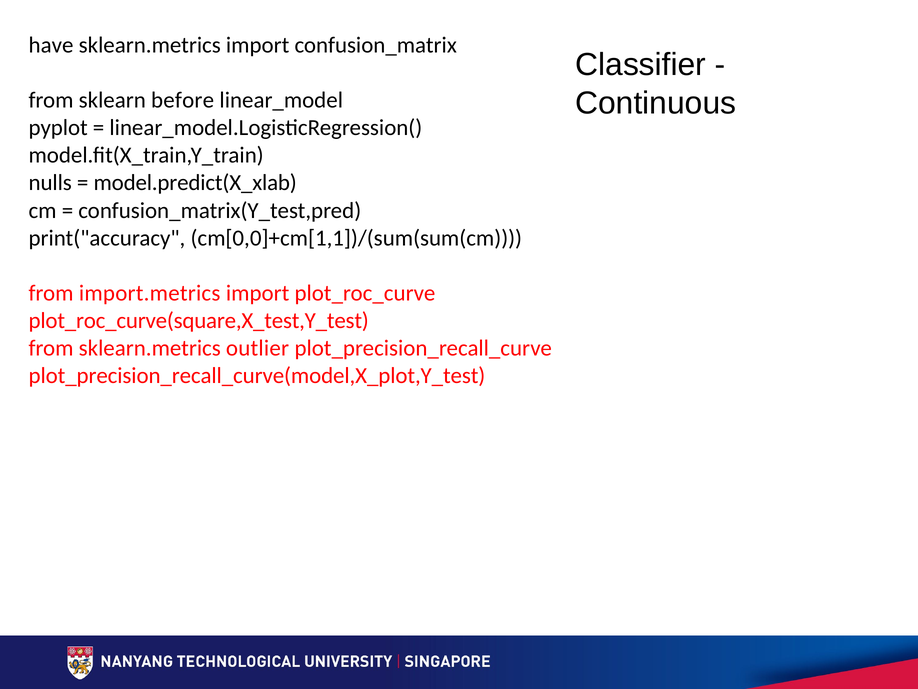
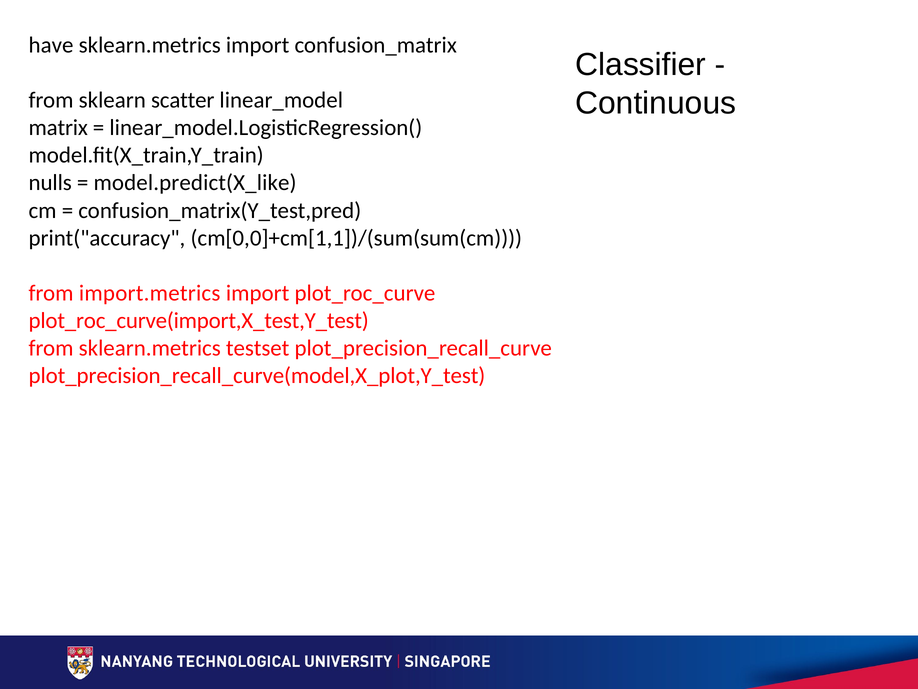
before: before -> scatter (183, 100)
pyplot: pyplot -> matrix (58, 128)
model.predict(X_xlab: model.predict(X_xlab -> model.predict(X_like (195, 183)
plot_roc_curve(square,X_test,Y_test: plot_roc_curve(square,X_test,Y_test -> plot_roc_curve(import,X_test,Y_test (199, 320)
outlier: outlier -> testset (258, 348)
